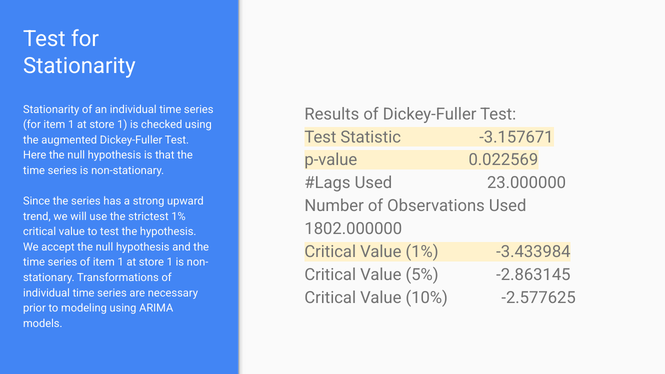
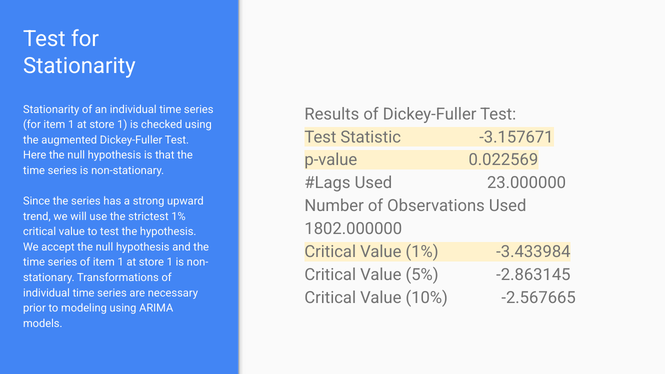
-2.577625: -2.577625 -> -2.567665 (539, 298)
